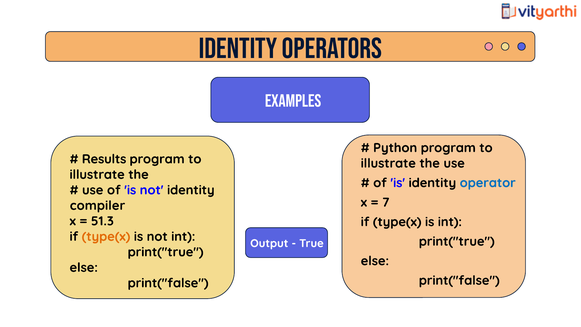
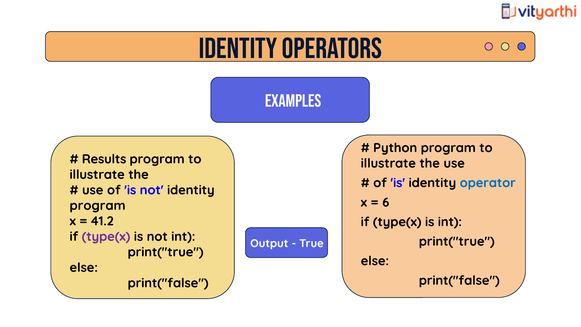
7: 7 -> 6 (386, 202)
compiler: compiler -> program (98, 205)
51.3: 51.3 -> 41.2 (102, 221)
type(x colour: orange -> purple (106, 236)
